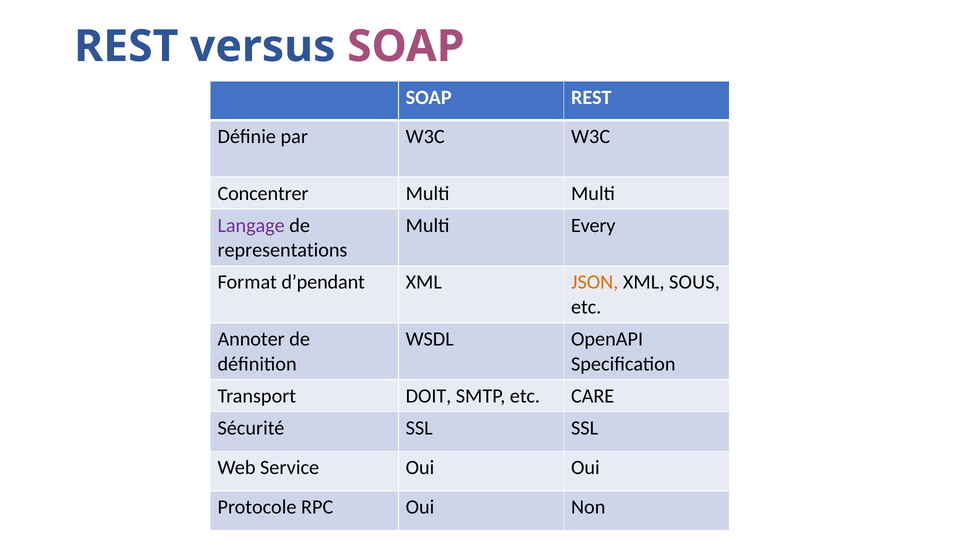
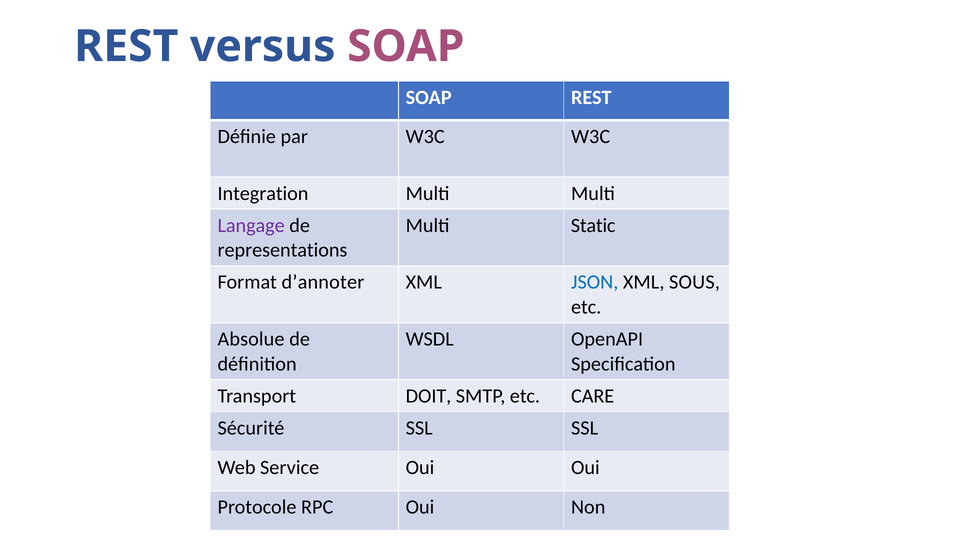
Concentrer: Concentrer -> Integration (263, 193)
Every: Every -> Static (593, 225)
d’pendant: d’pendant -> d’annoter (323, 282)
JSON colour: orange -> blue (595, 282)
Annoter: Annoter -> Absolue (251, 339)
